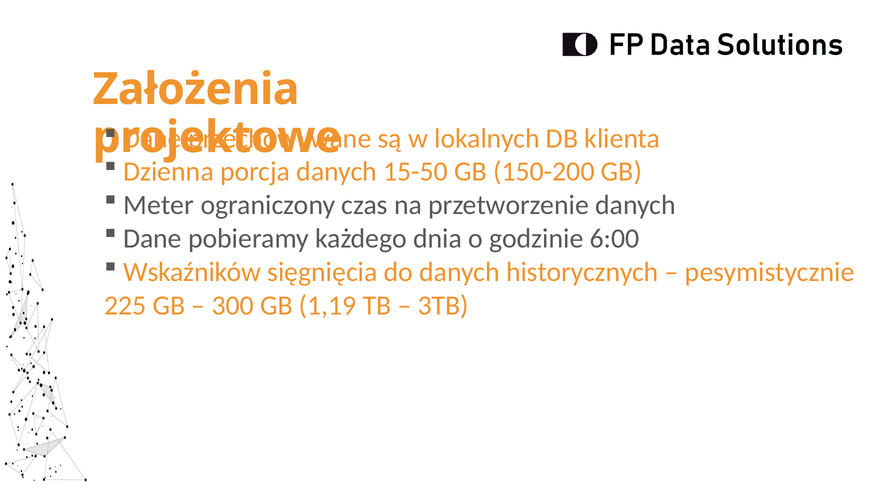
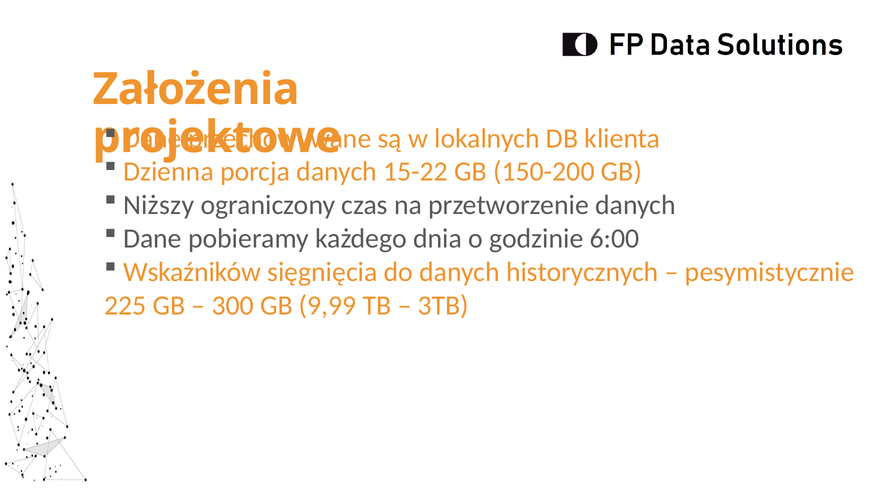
15-50: 15-50 -> 15-22 (416, 172)
Meter: Meter -> Niższy (159, 205)
1,19: 1,19 -> 9,99 (328, 305)
